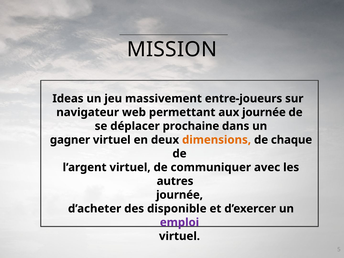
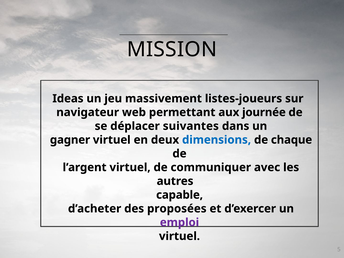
entre-joueurs: entre-joueurs -> listes-joueurs (243, 99)
prochaine: prochaine -> suivantes (191, 126)
dimensions colour: orange -> blue (217, 140)
journée: journée -> capable (180, 195)
disponible: disponible -> proposées (177, 209)
